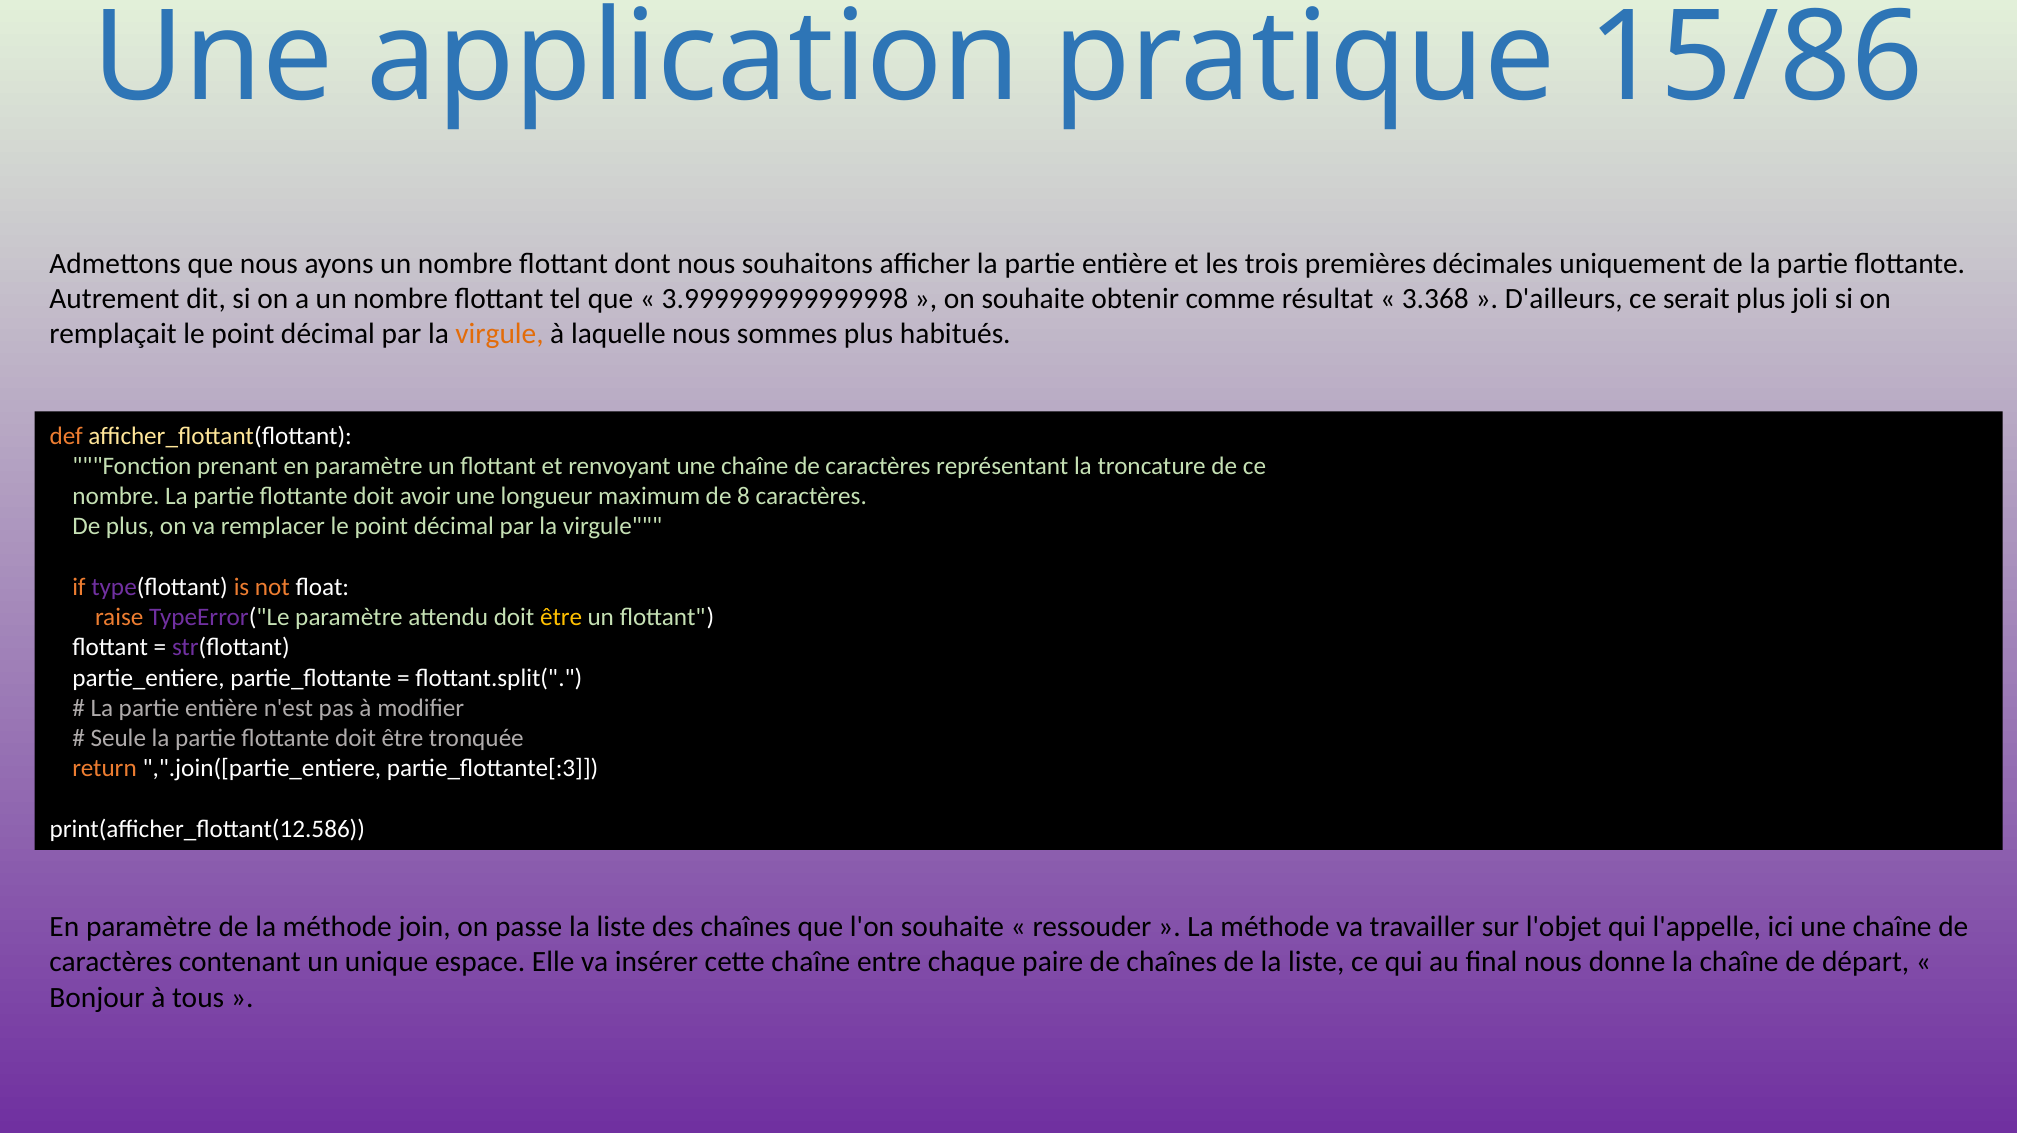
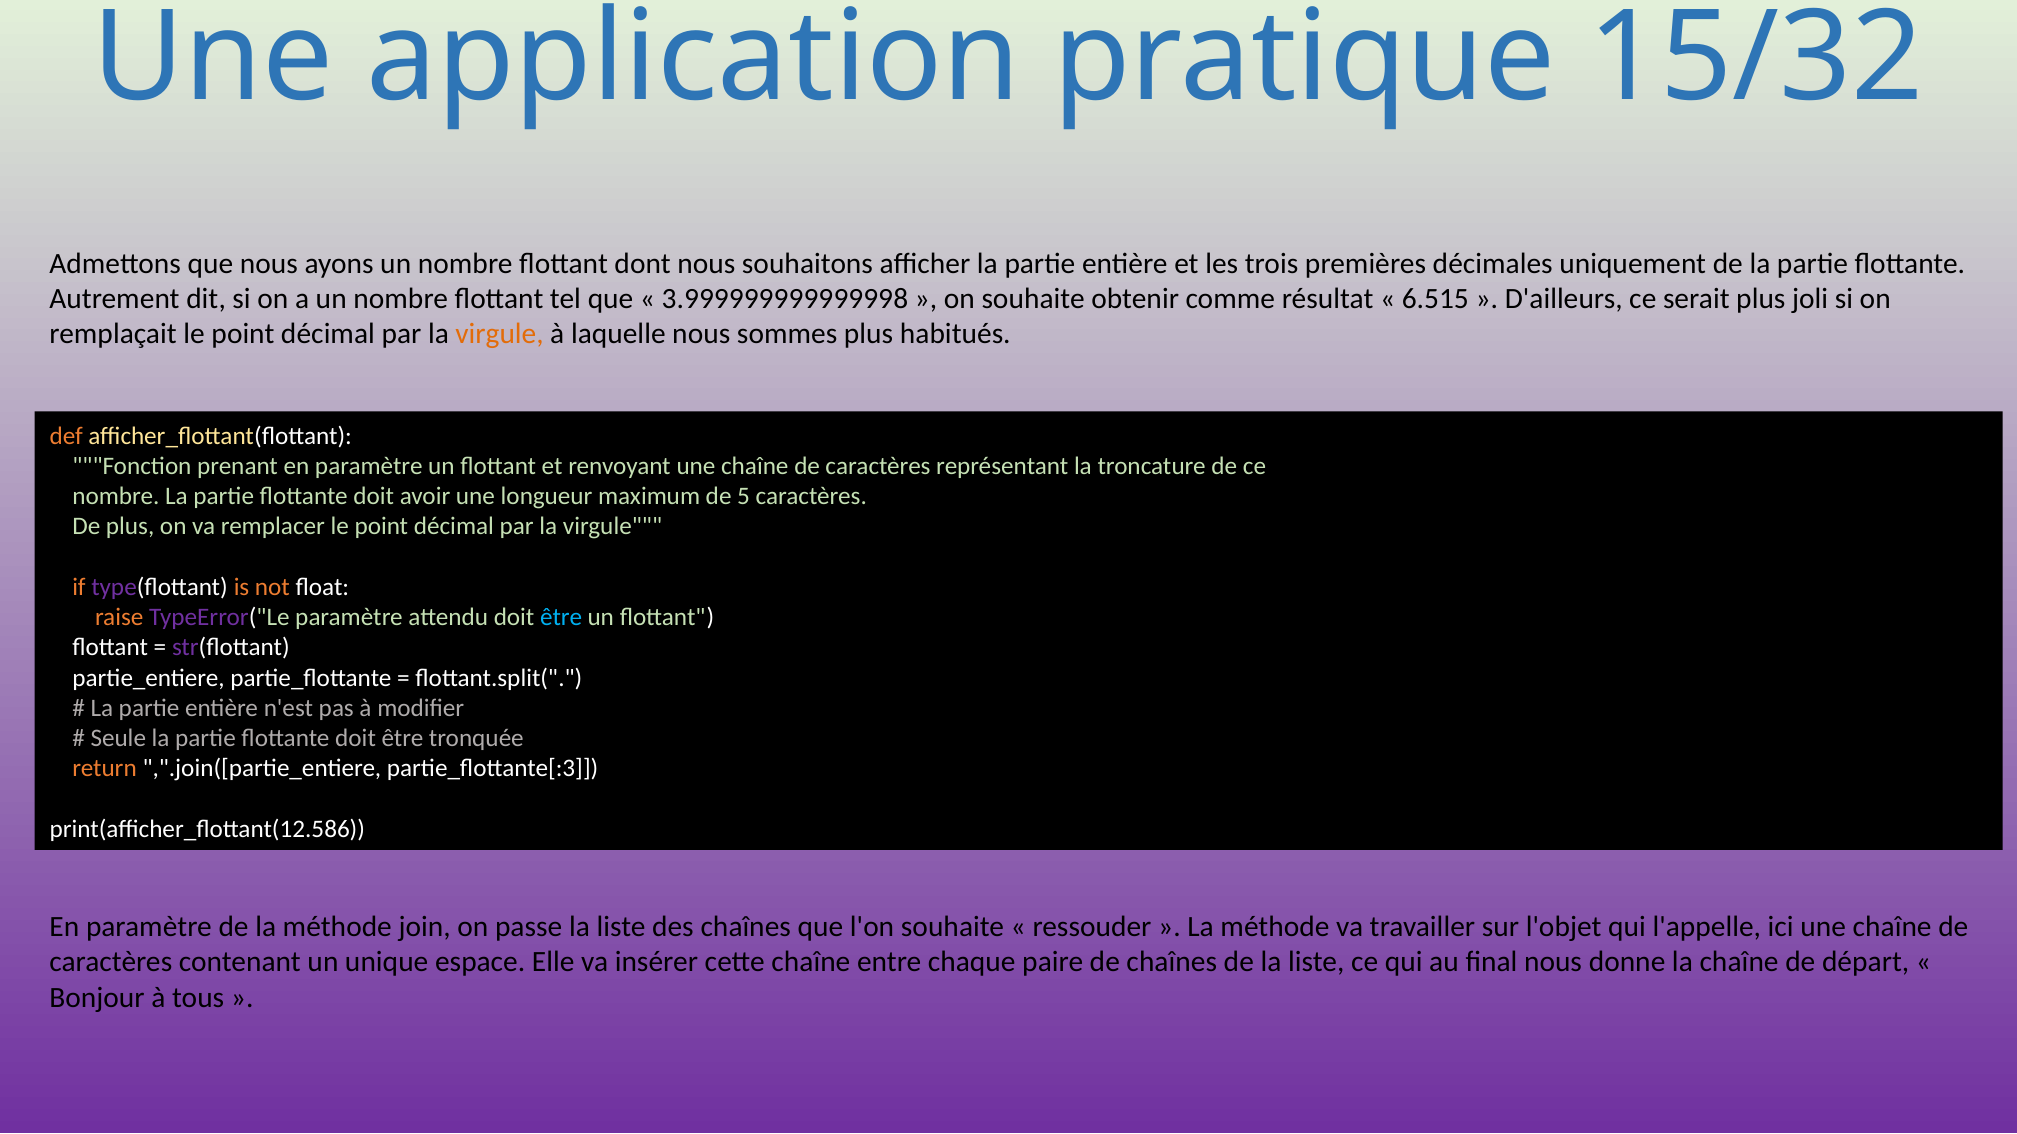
15/86: 15/86 -> 15/32 (1756, 58)
3.368: 3.368 -> 6.515 (1435, 299)
8: 8 -> 5 (743, 497)
être colour: yellow -> light blue (561, 618)
